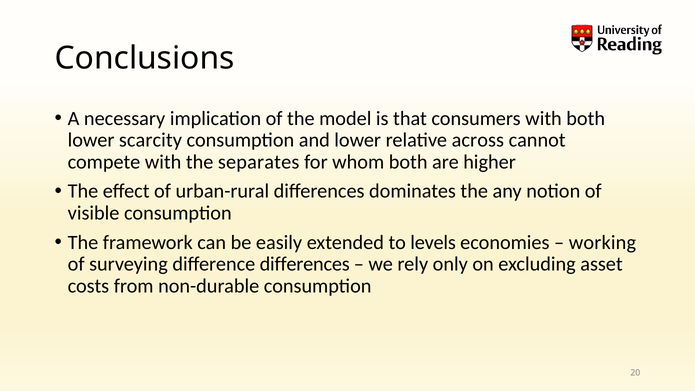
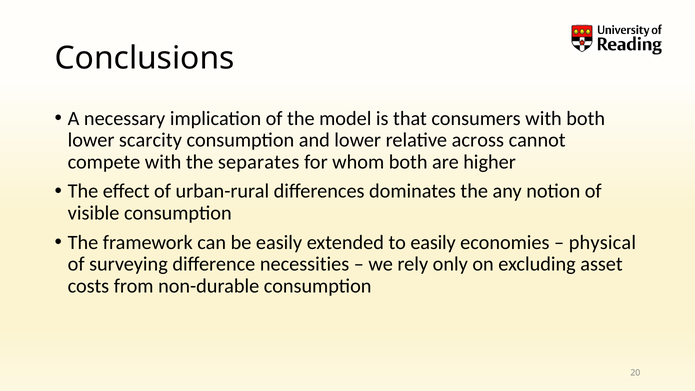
to levels: levels -> easily (433, 242)
working: working -> physical (602, 242)
difference differences: differences -> necessities (305, 264)
